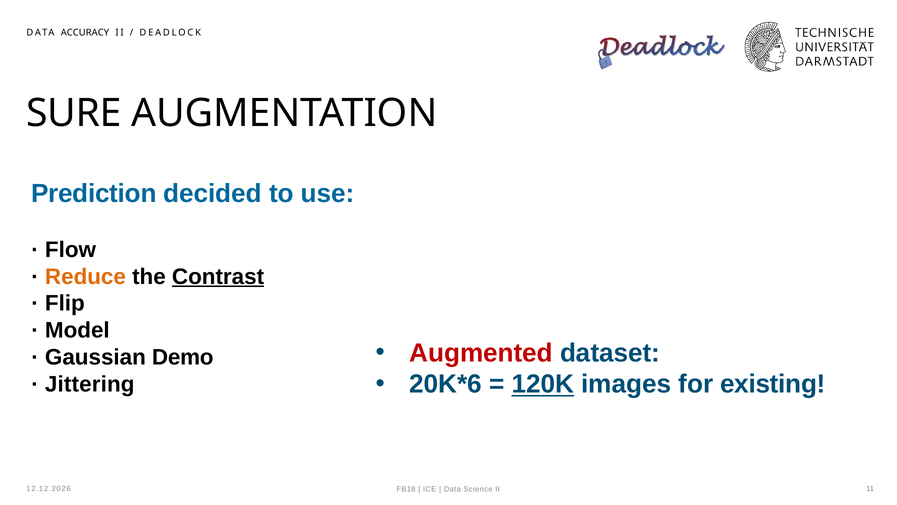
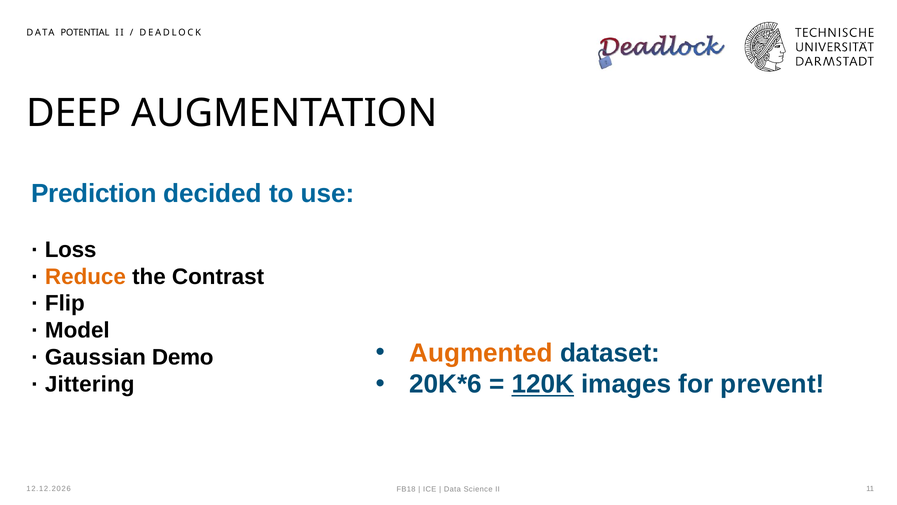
ACCURACY: ACCURACY -> POTENTIAL (85, 33)
SURE: SURE -> DEEP (74, 113)
Flow: Flow -> Loss (71, 249)
Contrast underline: present -> none (218, 276)
Augmented colour: red -> orange (481, 353)
existing: existing -> prevent (773, 384)
